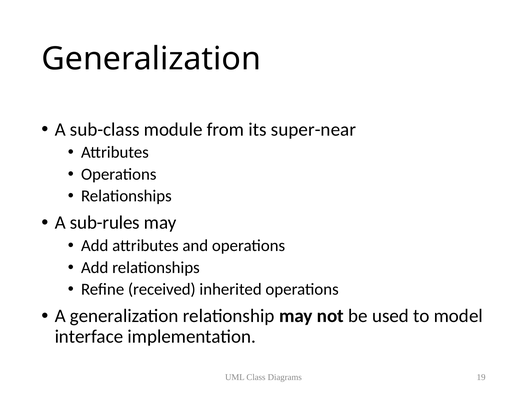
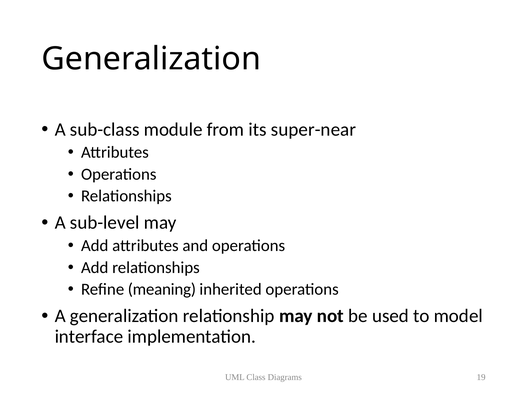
sub-rules: sub-rules -> sub-level (105, 223)
received: received -> meaning (162, 290)
